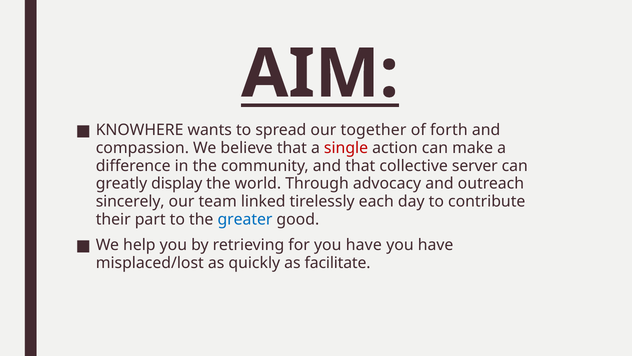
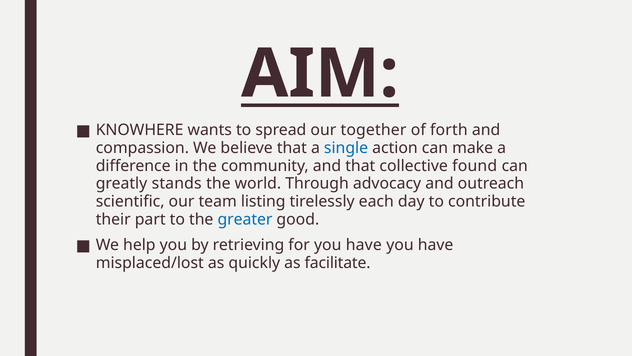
single colour: red -> blue (346, 148)
server: server -> found (475, 166)
display: display -> stands (177, 183)
sincerely: sincerely -> scientific (130, 201)
linked: linked -> listing (263, 201)
